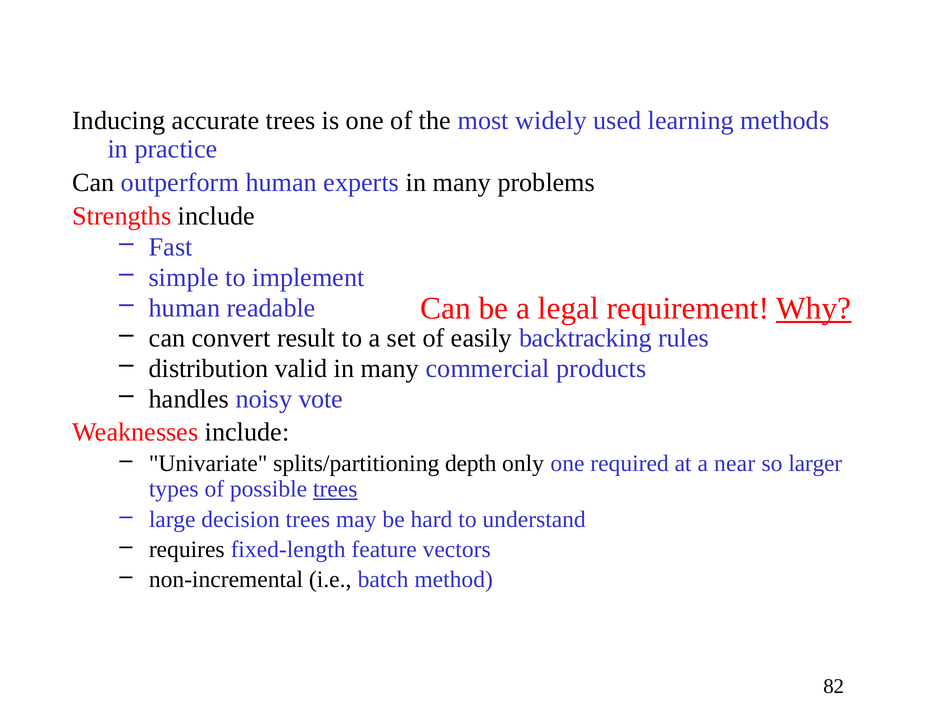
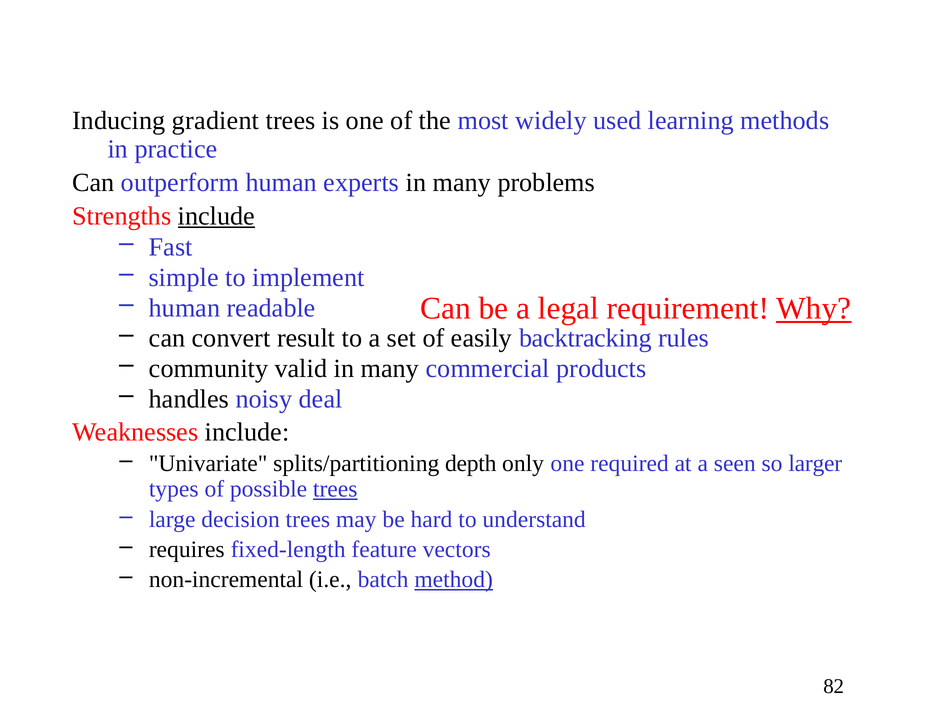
accurate: accurate -> gradient (216, 121)
include underline: none -> present (216, 216)
distribution: distribution -> community (209, 369)
vote: vote -> deal (321, 399)
near: near -> seen (735, 464)
method underline: none -> present (454, 580)
